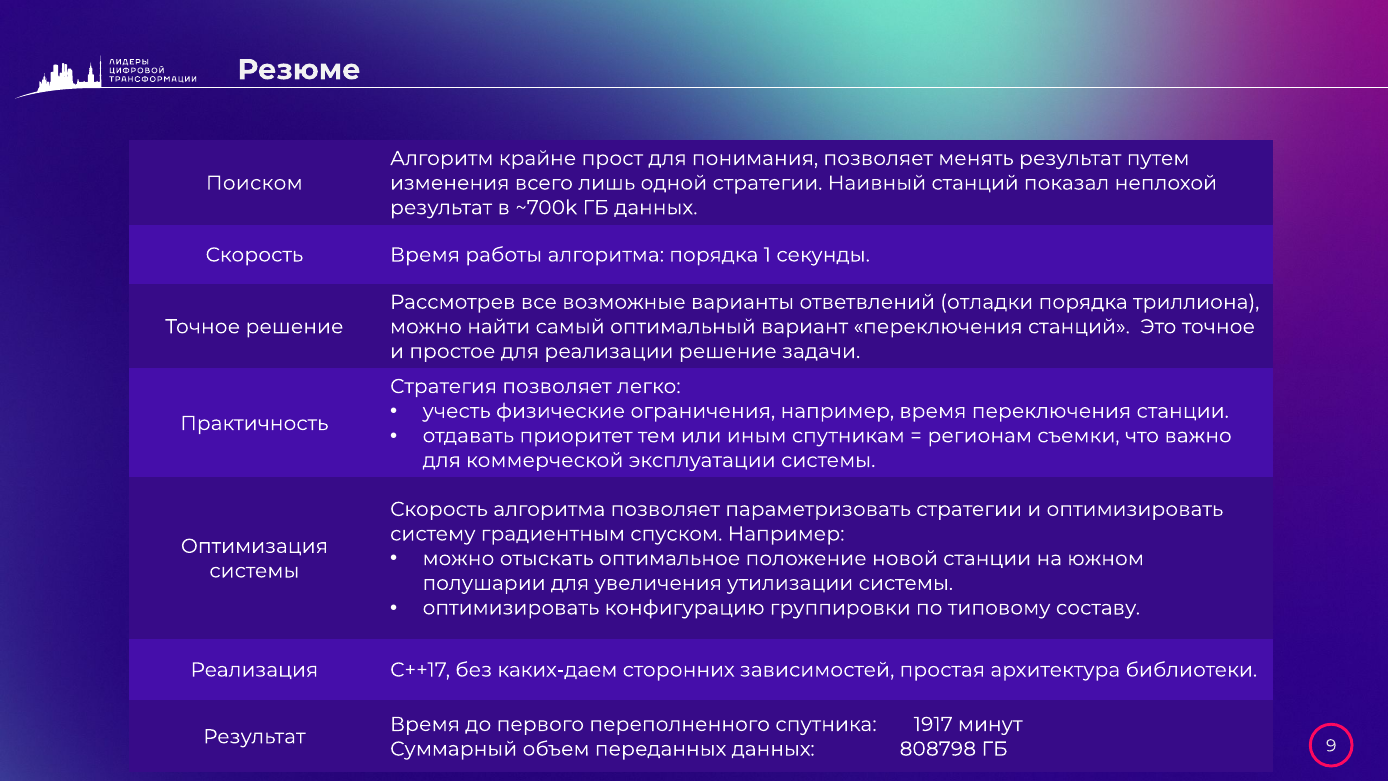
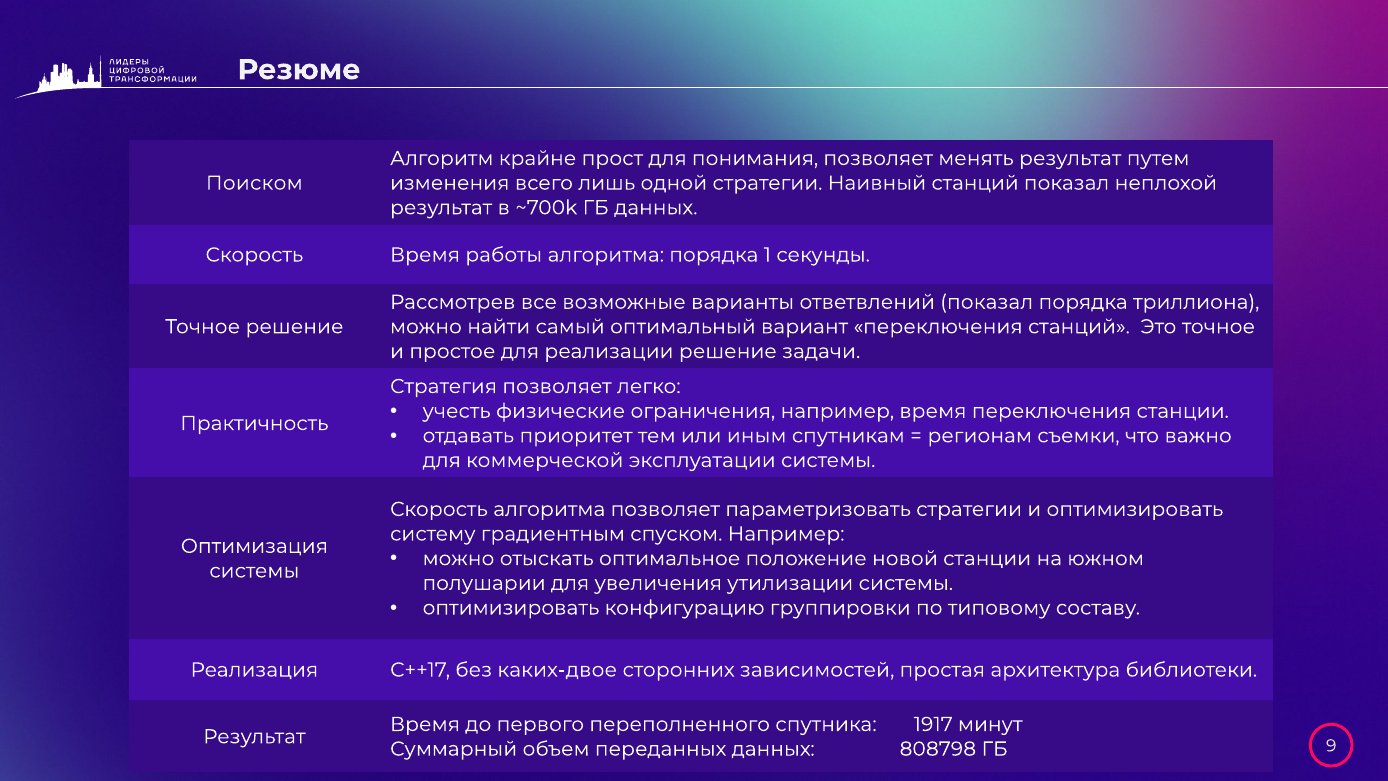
ответвлений отладки: отладки -> показал (987, 302)
каких-даем: каких-даем -> каких-двое (557, 670)
